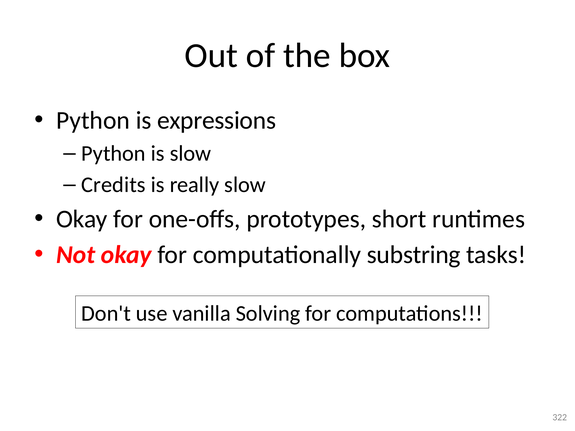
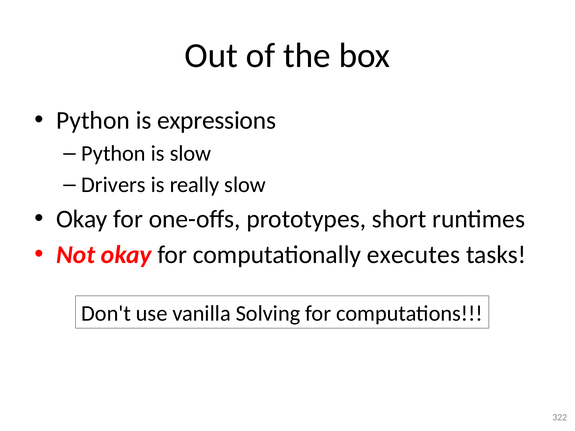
Credits: Credits -> Drivers (113, 185)
substring: substring -> executes (414, 255)
